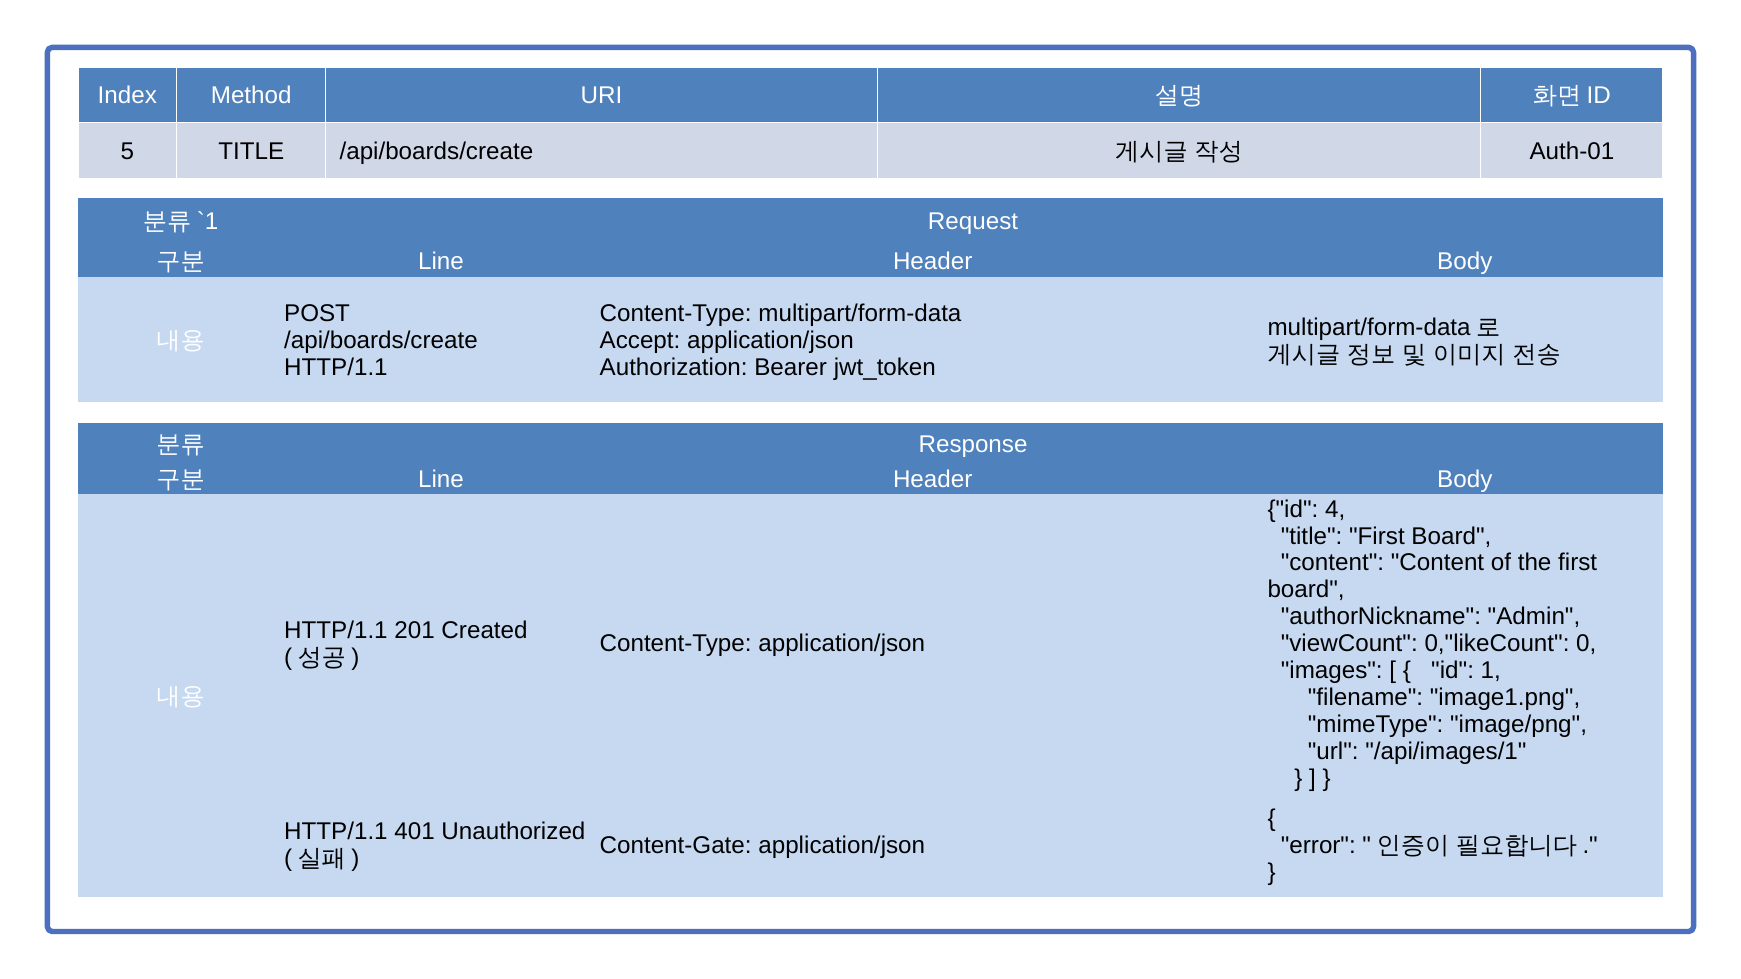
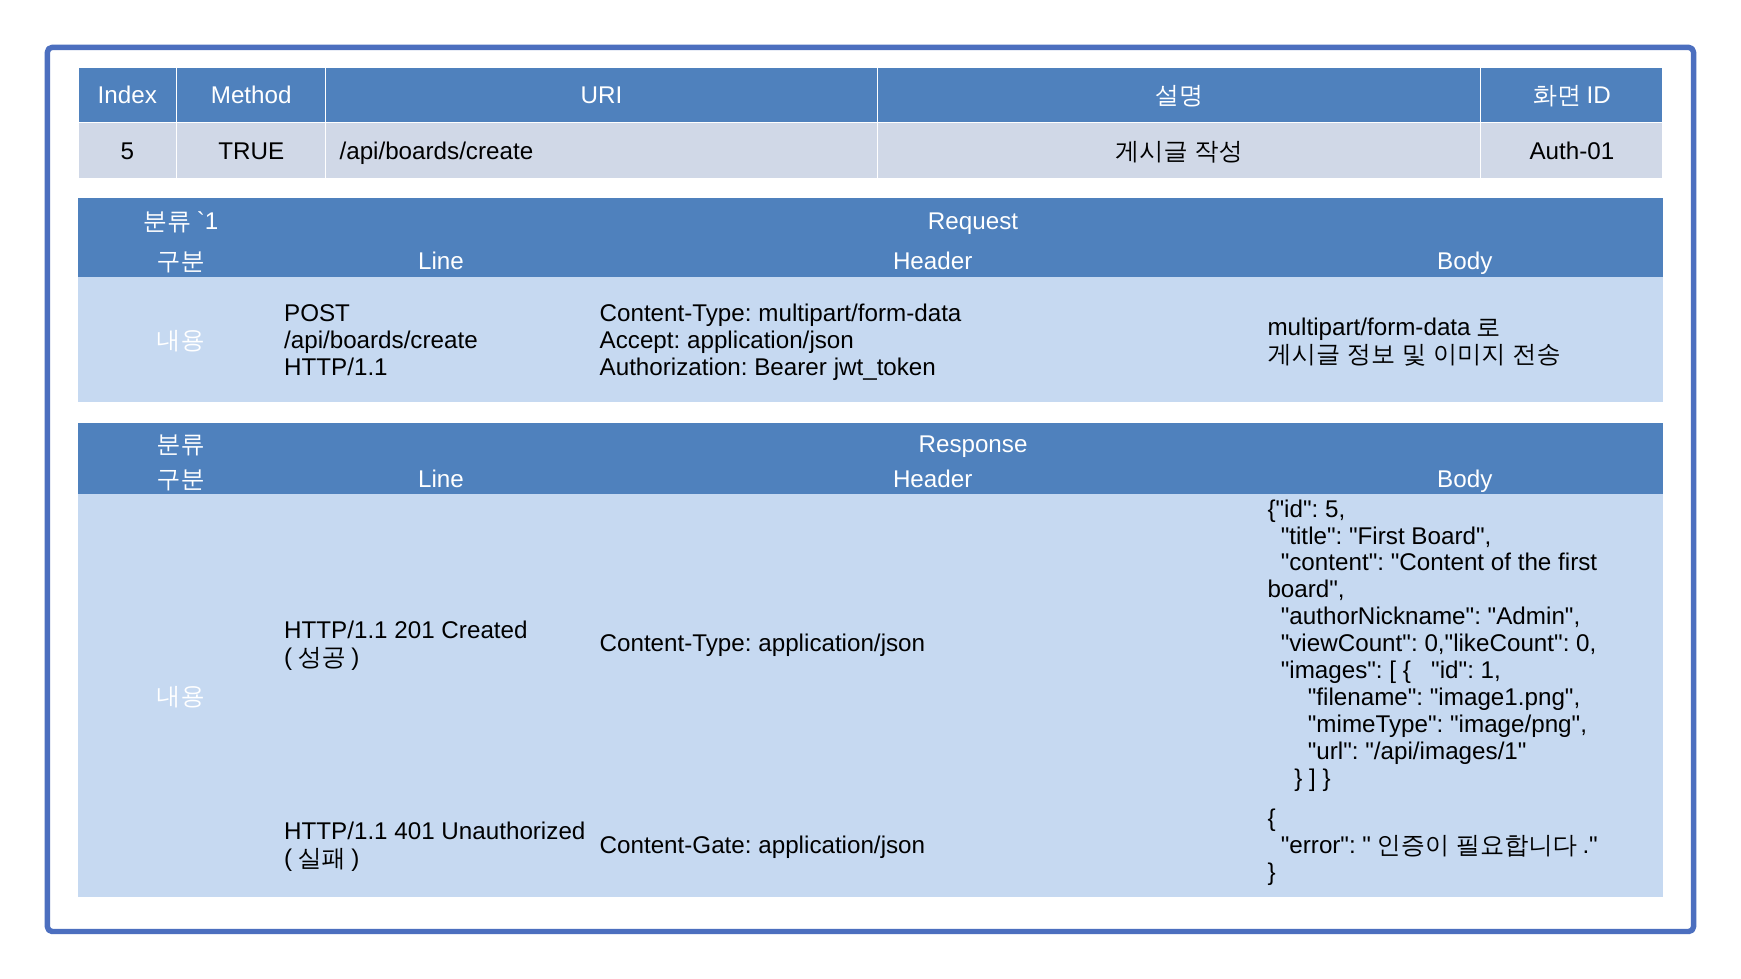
5 TITLE: TITLE -> TRUE (251, 151)
id 4: 4 -> 5 (1335, 509)
